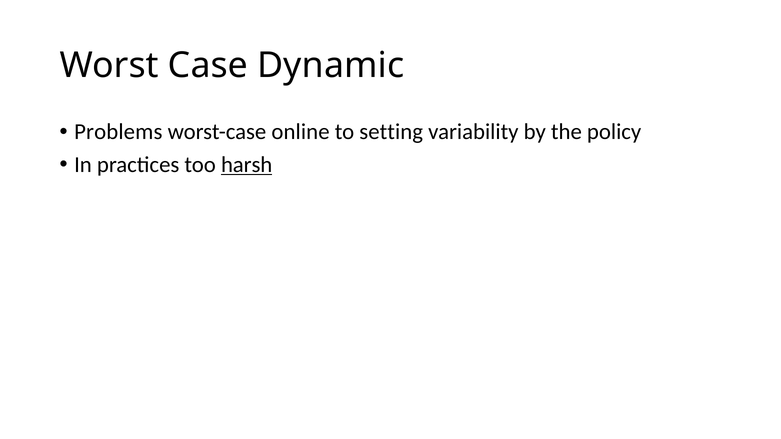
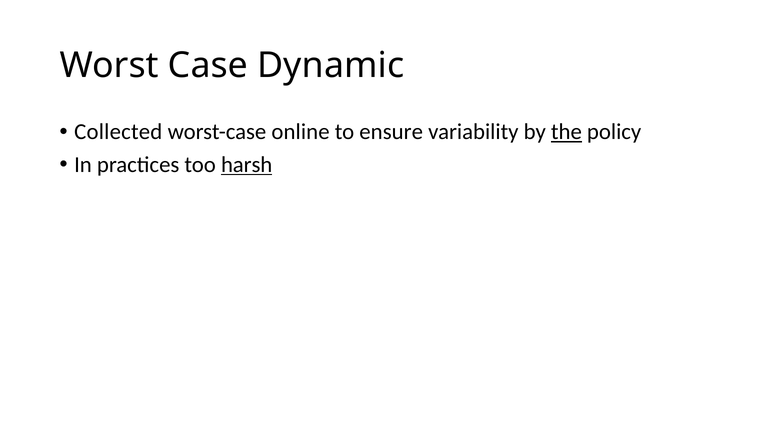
Problems: Problems -> Collected (118, 132)
setting: setting -> ensure (391, 132)
the underline: none -> present (566, 132)
